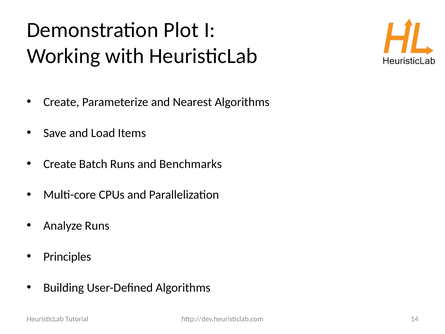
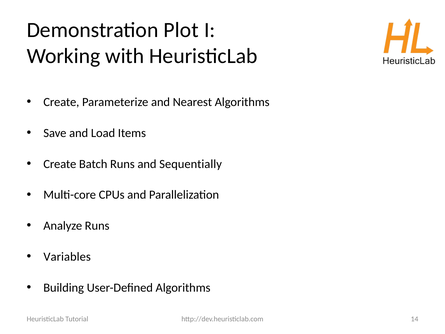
Benchmarks: Benchmarks -> Sequentially (191, 164)
Principles: Principles -> Variables (67, 257)
